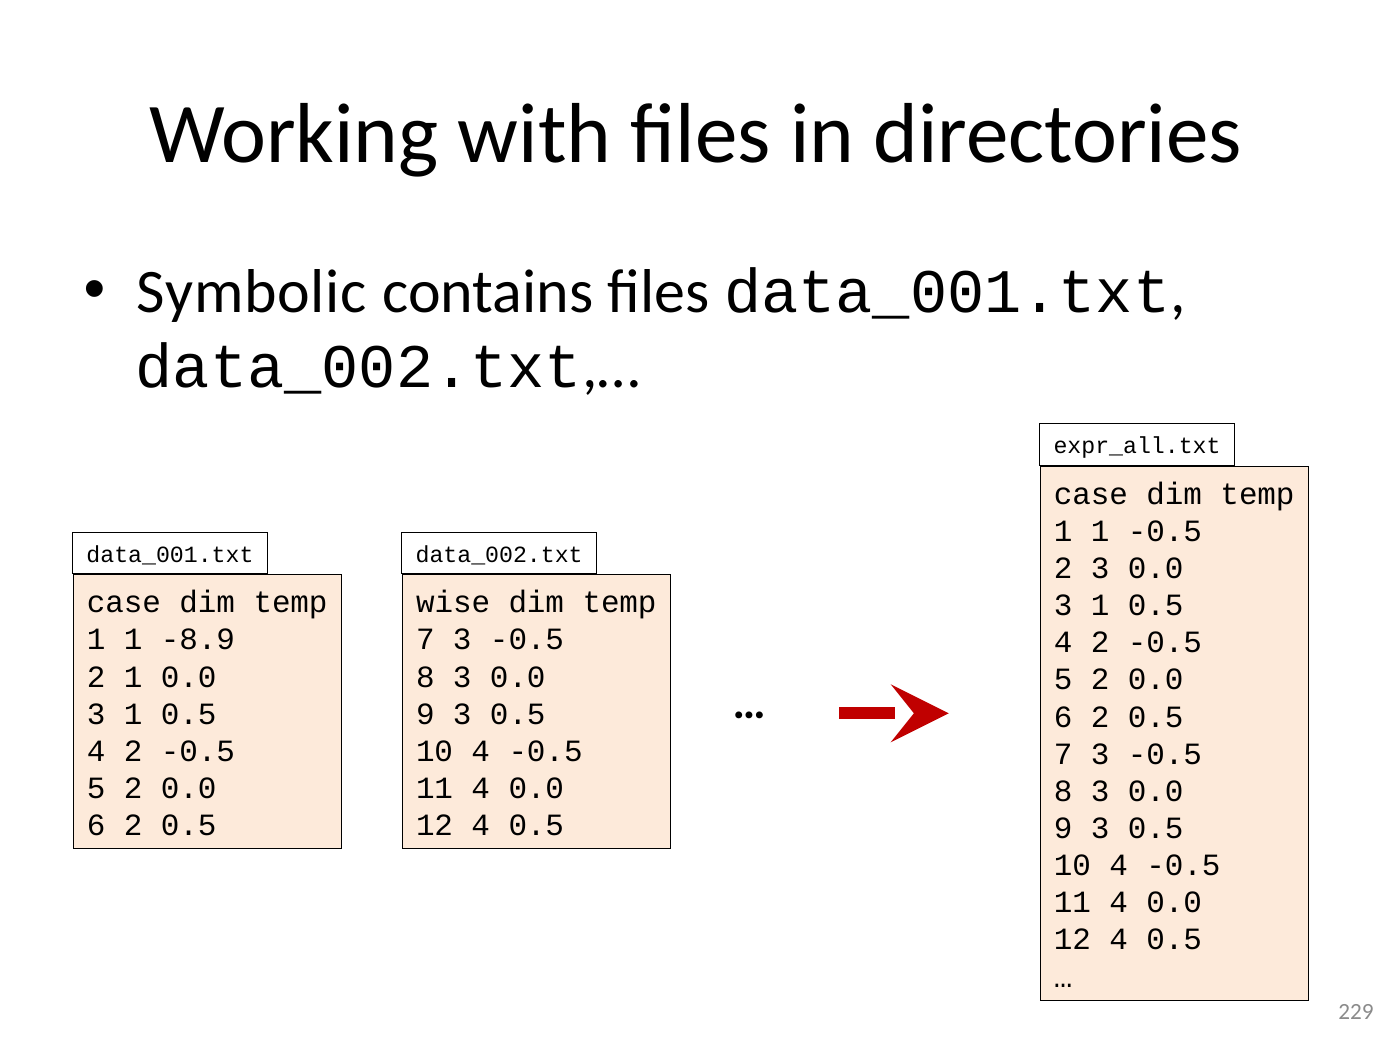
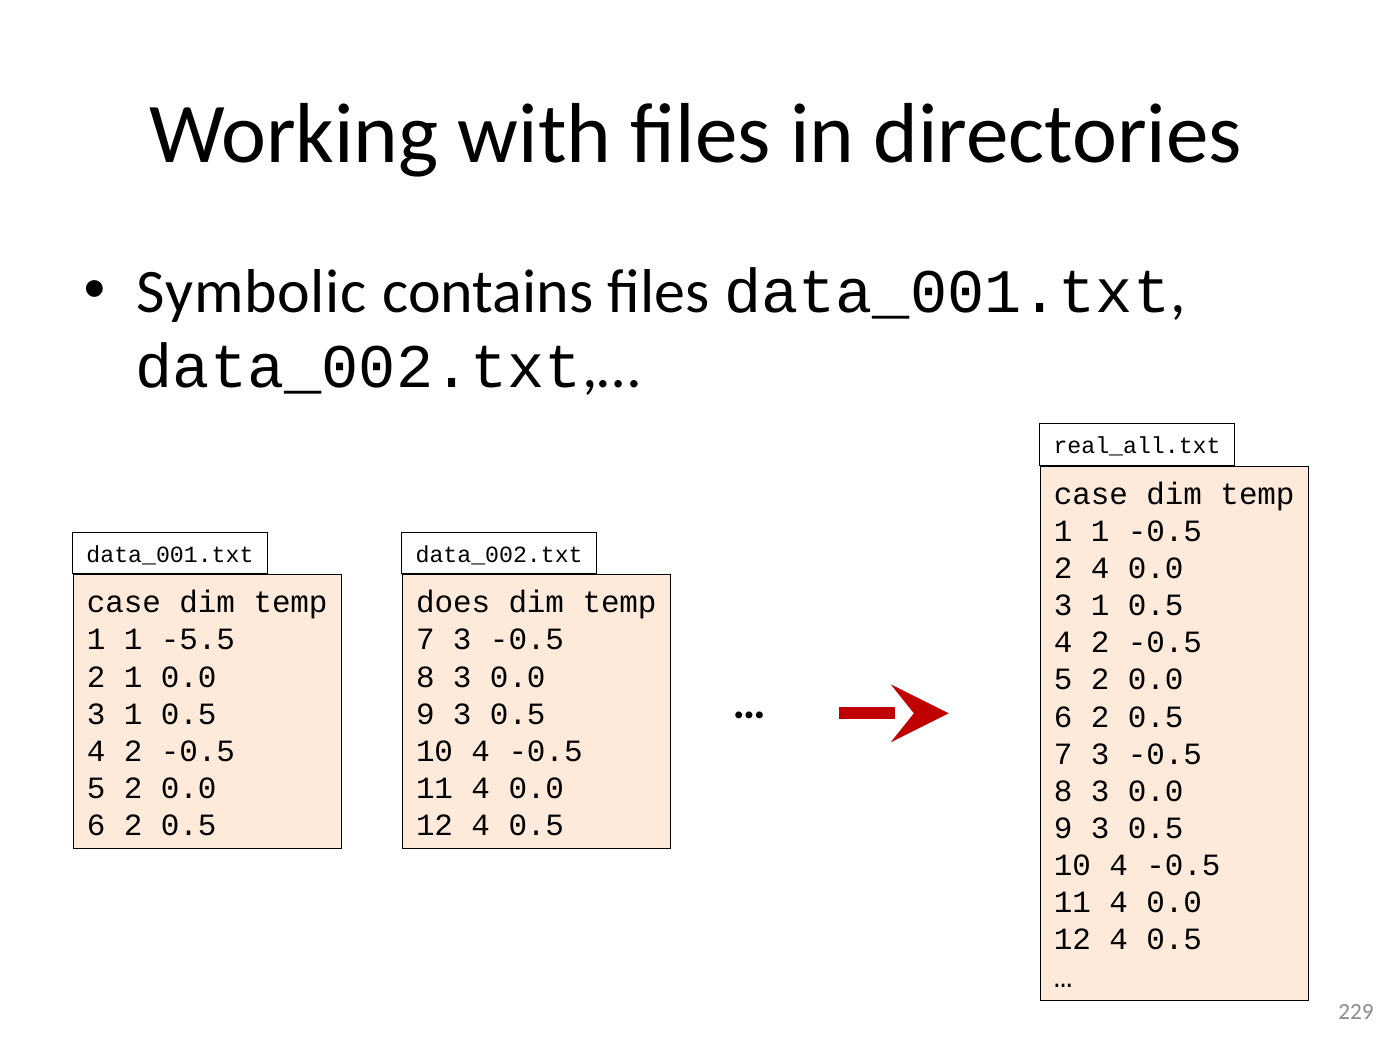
expr_all.txt: expr_all.txt -> real_all.txt (1137, 446)
2 3: 3 -> 4 (1100, 568)
wise: wise -> does (453, 602)
-8.9: -8.9 -> -5.5 (198, 640)
